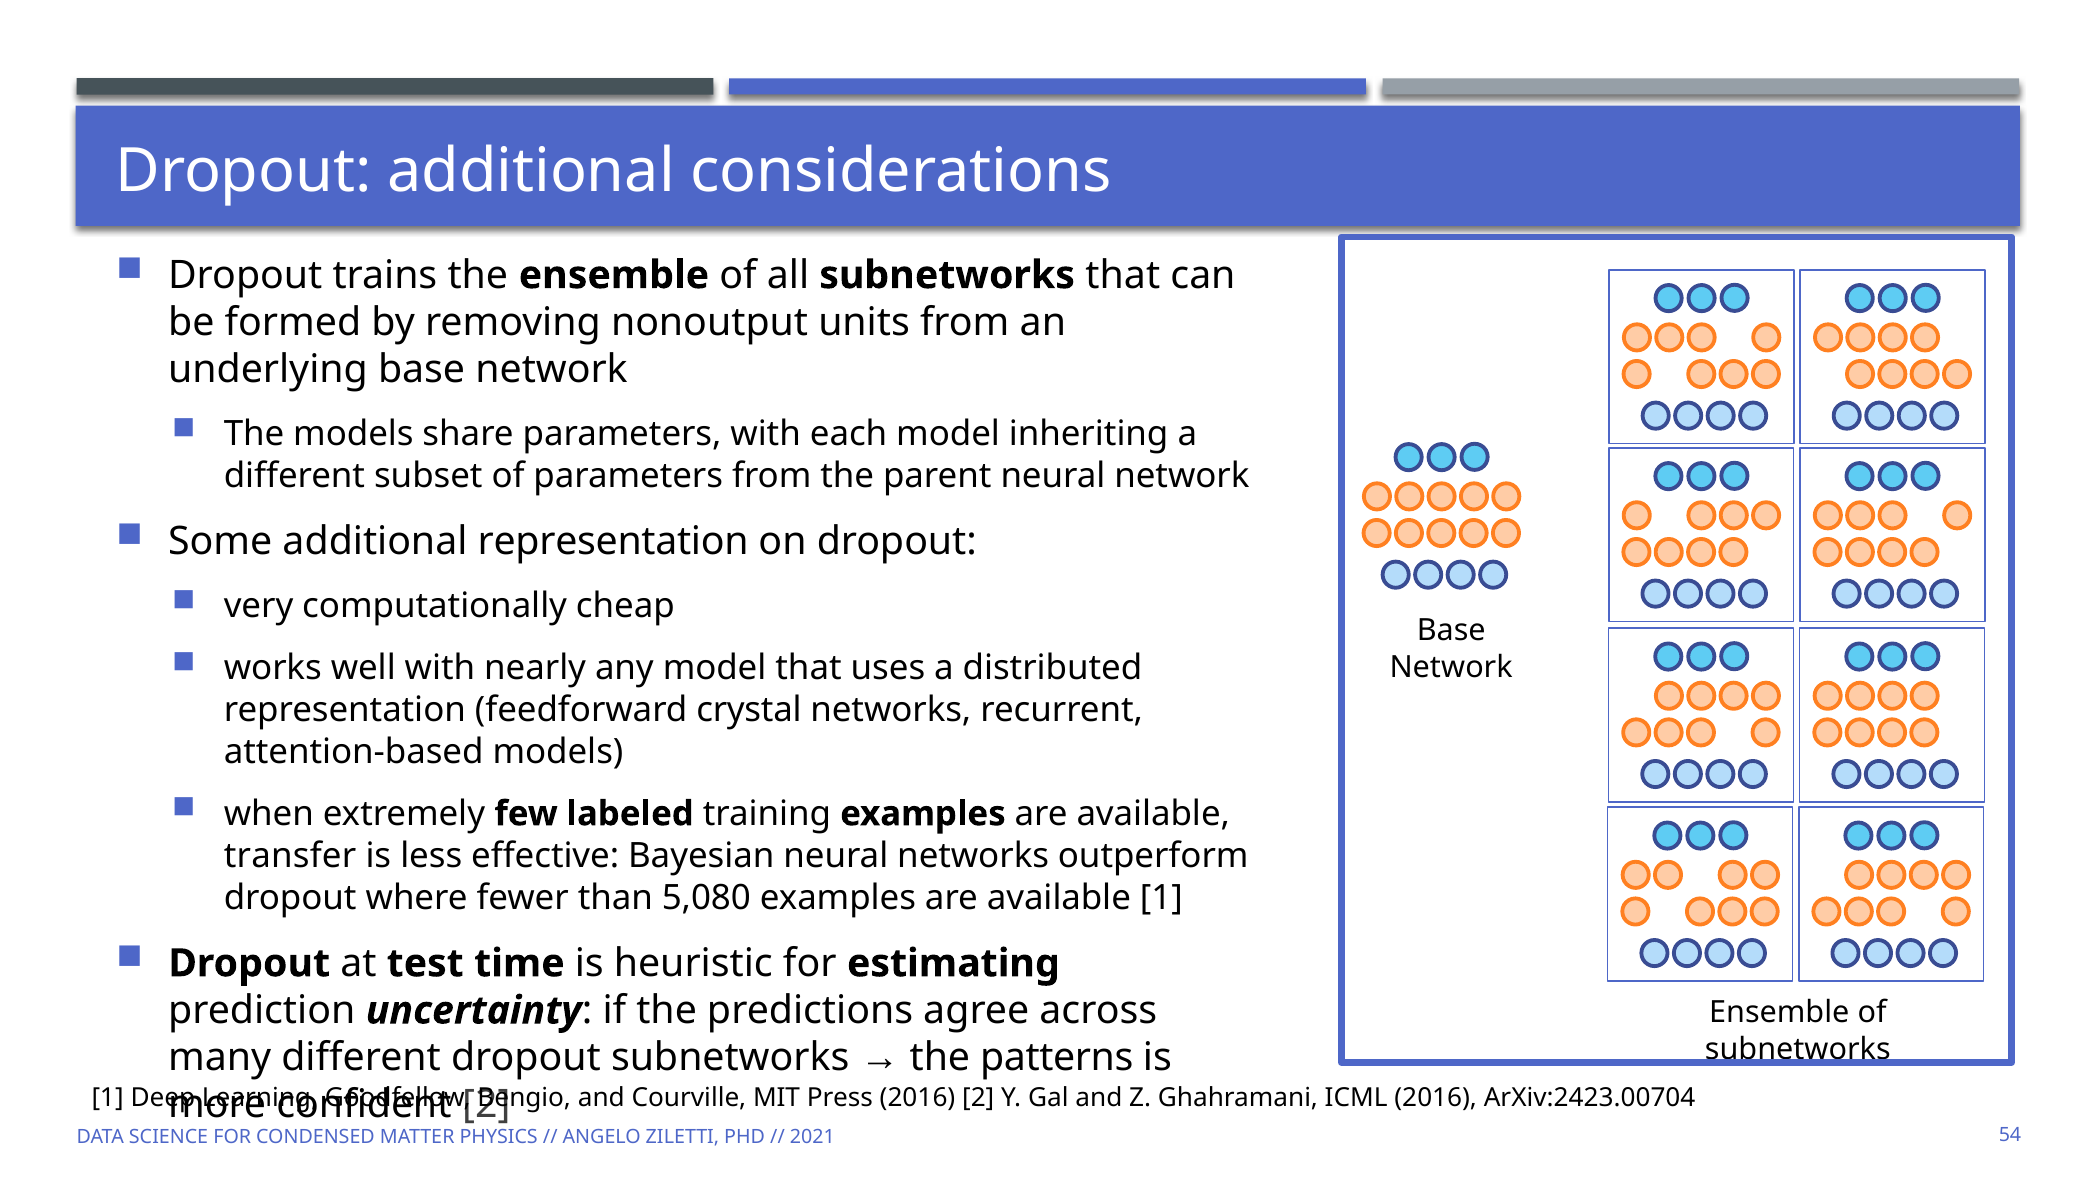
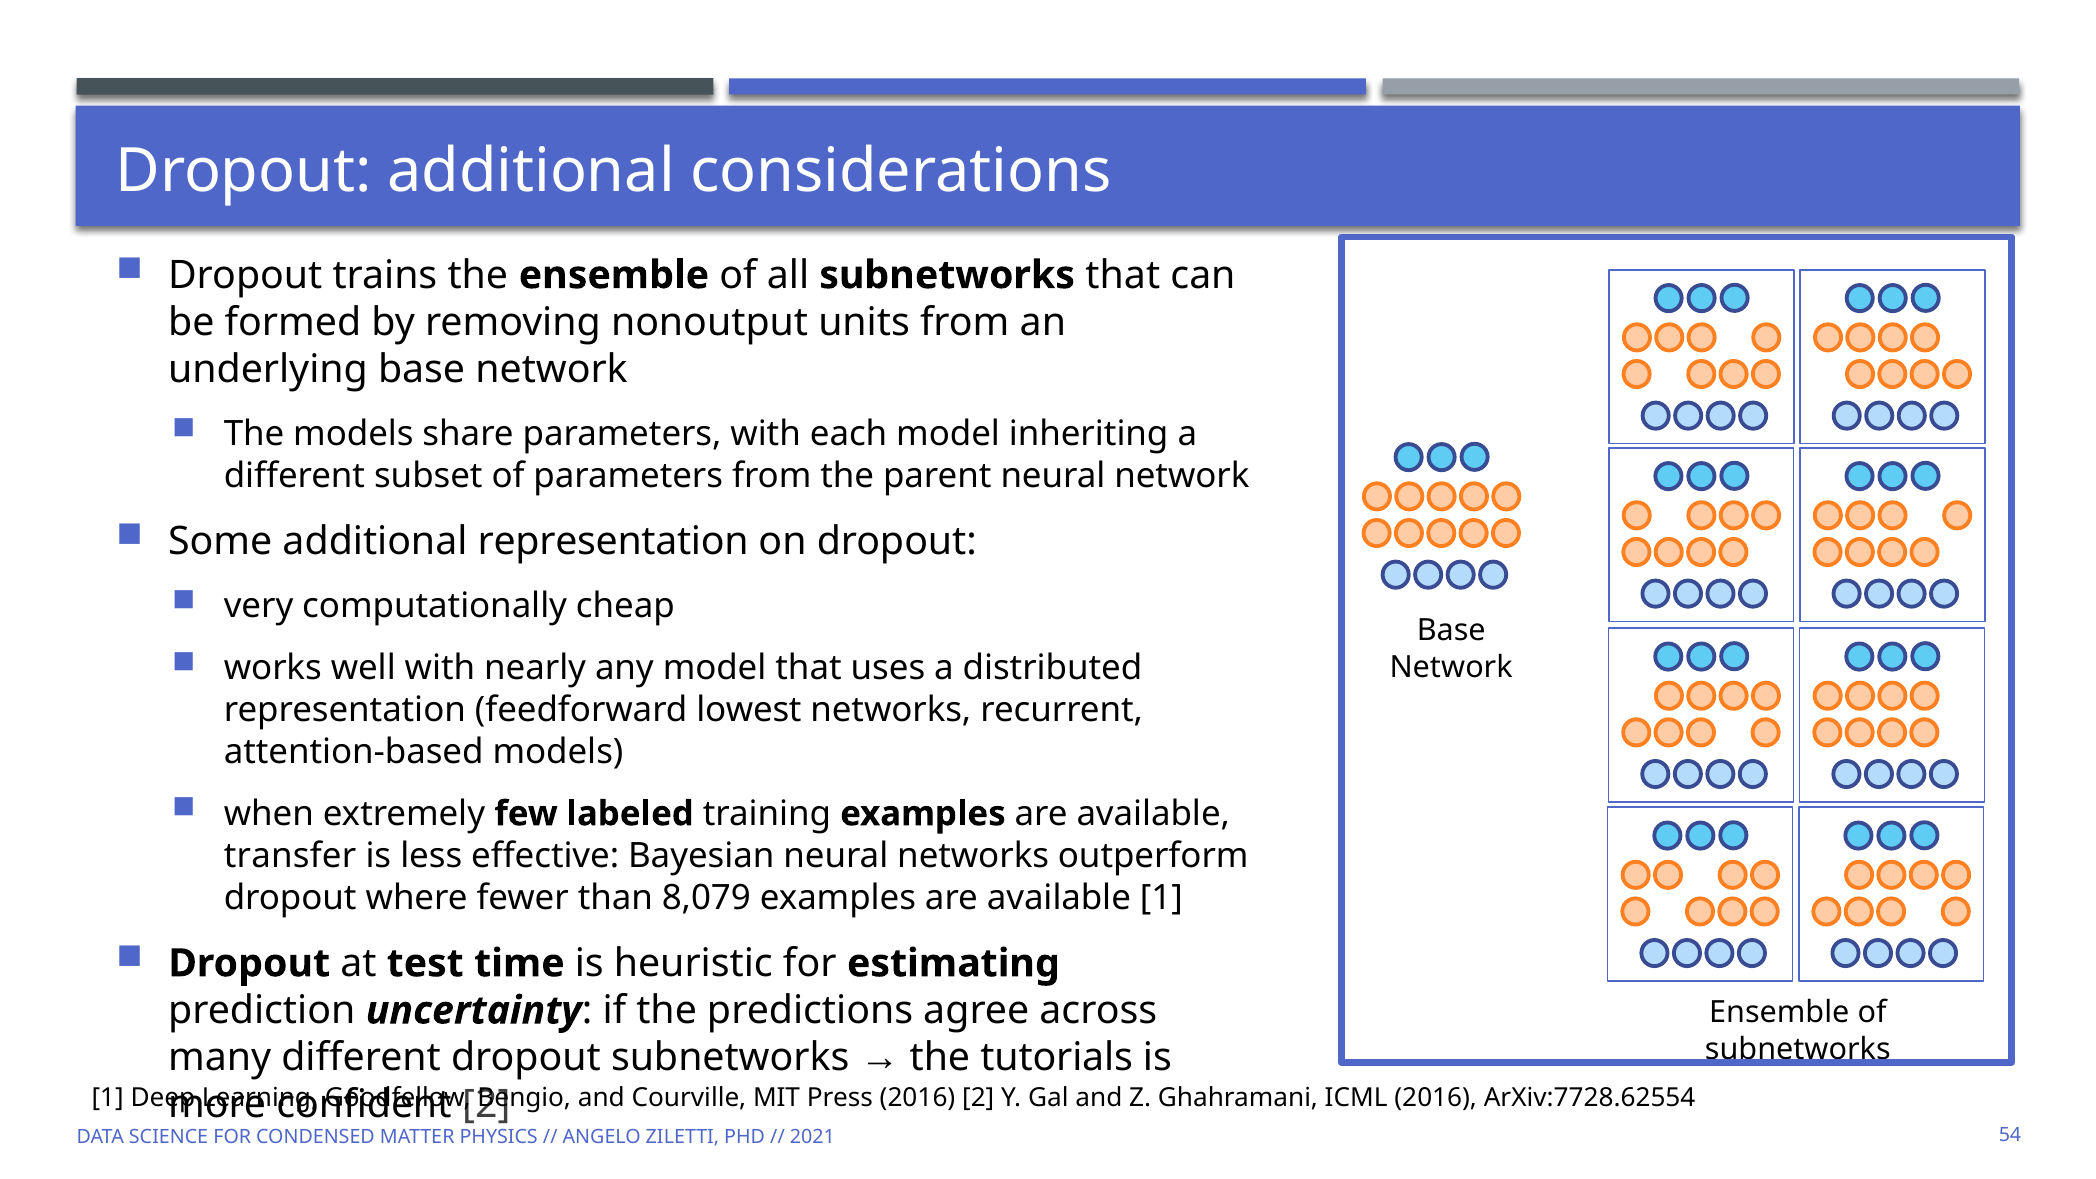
crystal: crystal -> lowest (749, 710)
5,080: 5,080 -> 8,079 (706, 898)
patterns: patterns -> tutorials (1057, 1058)
ArXiv:2423.00704: ArXiv:2423.00704 -> ArXiv:7728.62554 (1590, 1097)
